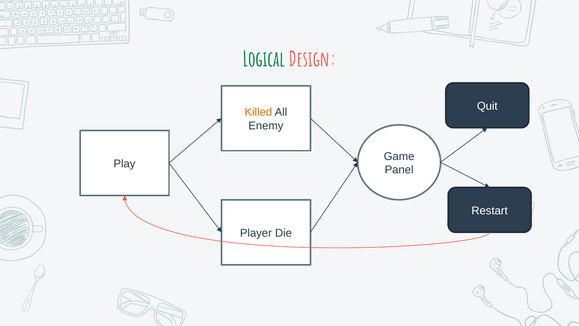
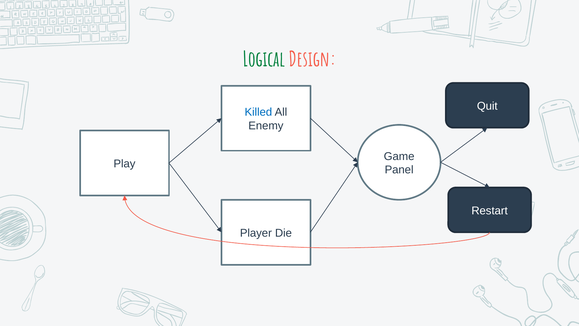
Killed colour: orange -> blue (258, 112)
